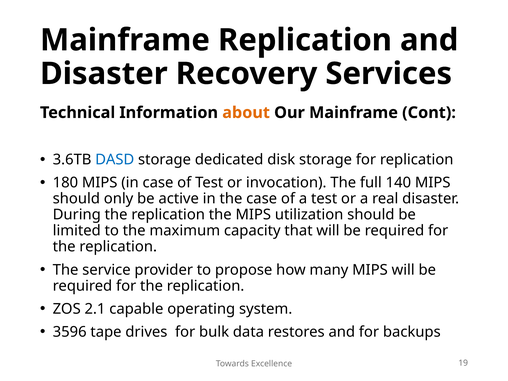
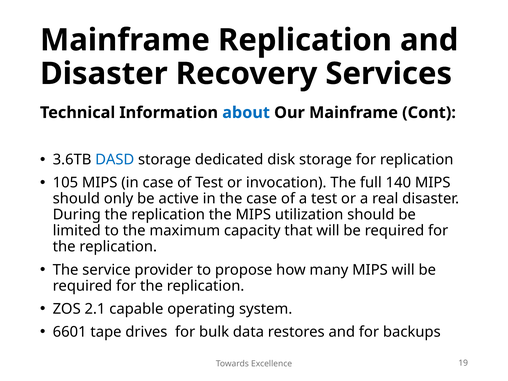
about colour: orange -> blue (246, 113)
180: 180 -> 105 (65, 183)
3596: 3596 -> 6601 (70, 332)
